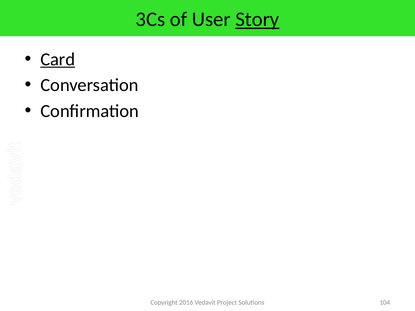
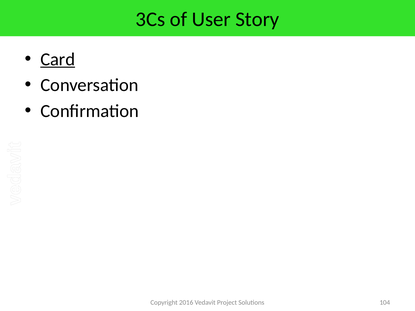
Story underline: present -> none (257, 19)
